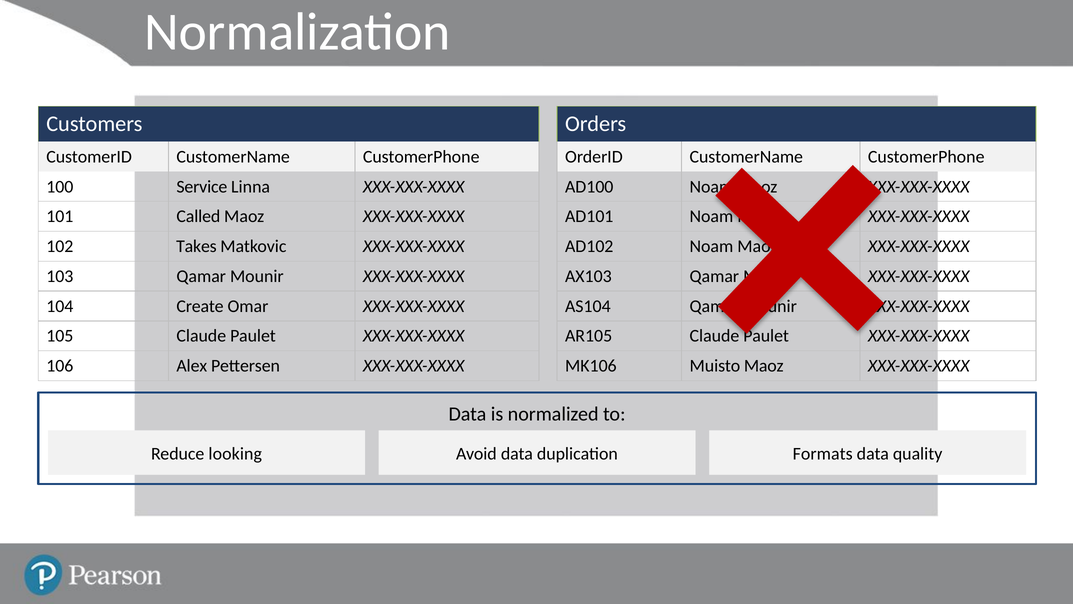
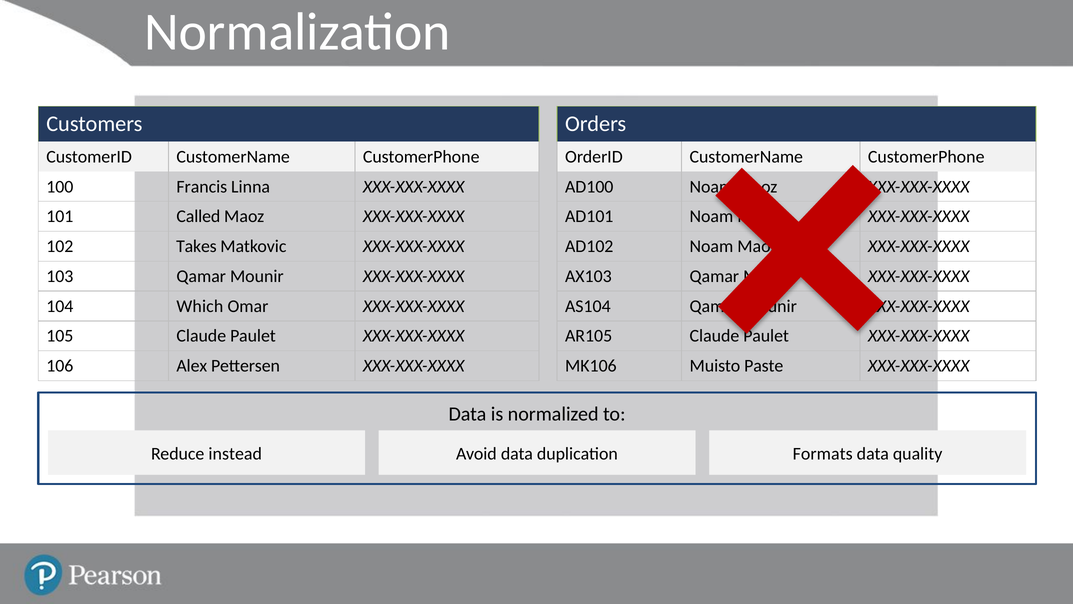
Service: Service -> Francis (202, 186)
Create: Create -> Which (200, 306)
Muisto Maoz: Maoz -> Paste (764, 366)
looking: looking -> instead (235, 453)
